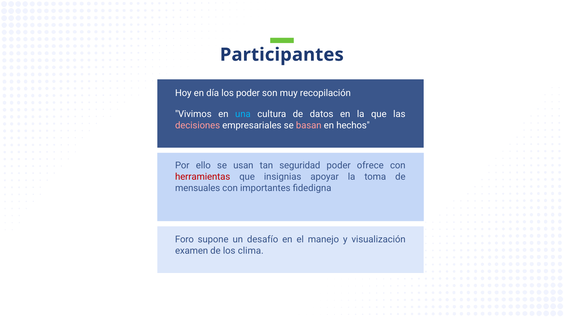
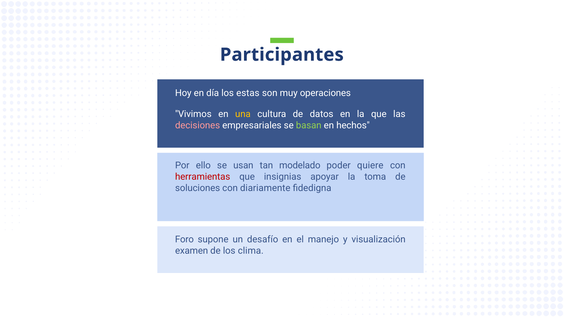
los poder: poder -> estas (248, 93)
recopilación: recopilación -> operaciones (325, 93)
una colour: light blue -> yellow (243, 114)
basan colour: pink -> light green (309, 126)
seguridad: seguridad -> modelado (300, 166)
ofrece: ofrece -> quiere (370, 166)
mensuales: mensuales -> soluciones (198, 188)
importantes: importantes -> diariamente (265, 188)
